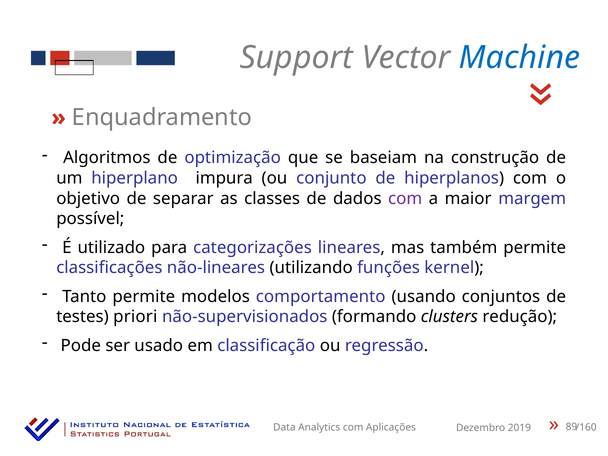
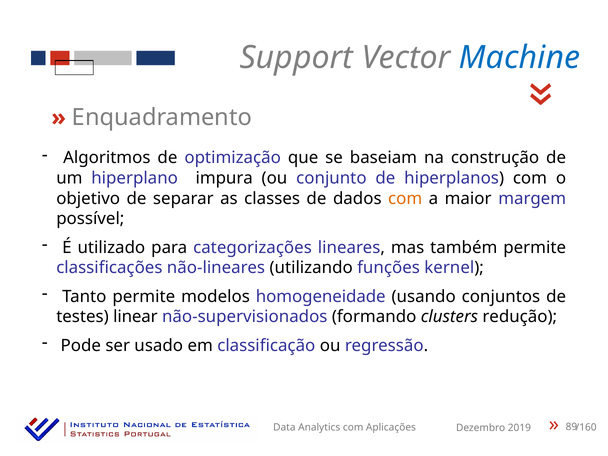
com colour: purple -> orange (405, 198)
comportamento: comportamento -> homogeneidade (321, 296)
priori: priori -> linear (135, 317)
